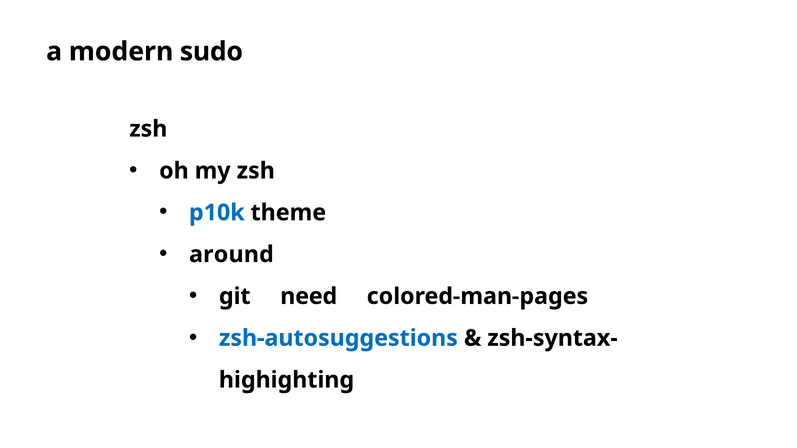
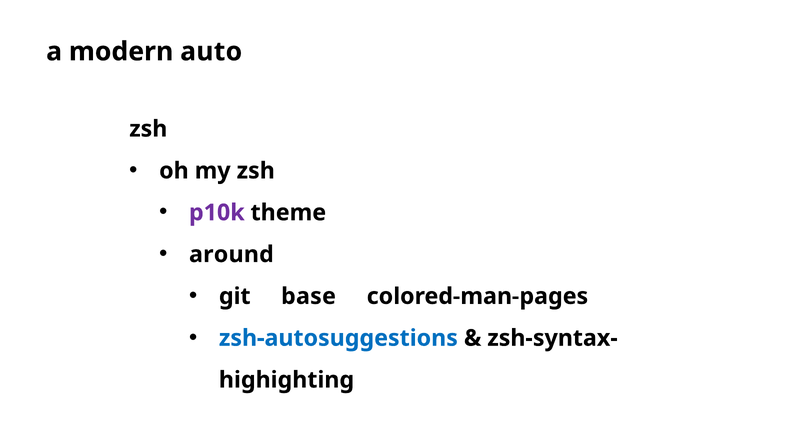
sudo: sudo -> auto (211, 52)
p10k colour: blue -> purple (217, 213)
need: need -> base (308, 296)
